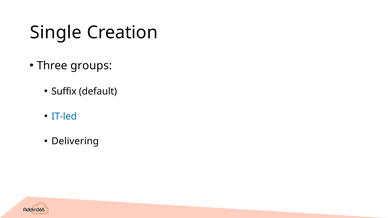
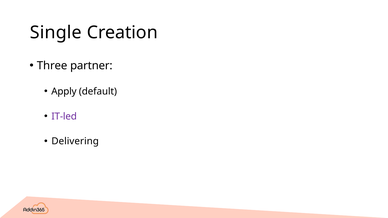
groups: groups -> partner (91, 66)
Suffix: Suffix -> Apply (64, 91)
IT-led colour: blue -> purple (64, 116)
